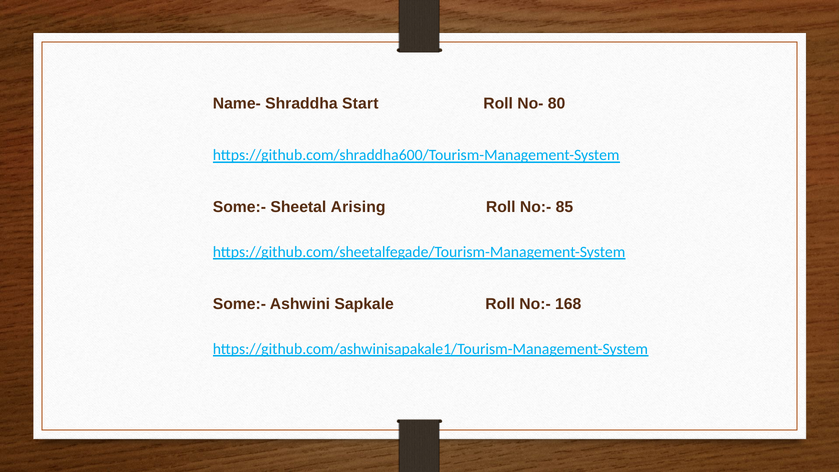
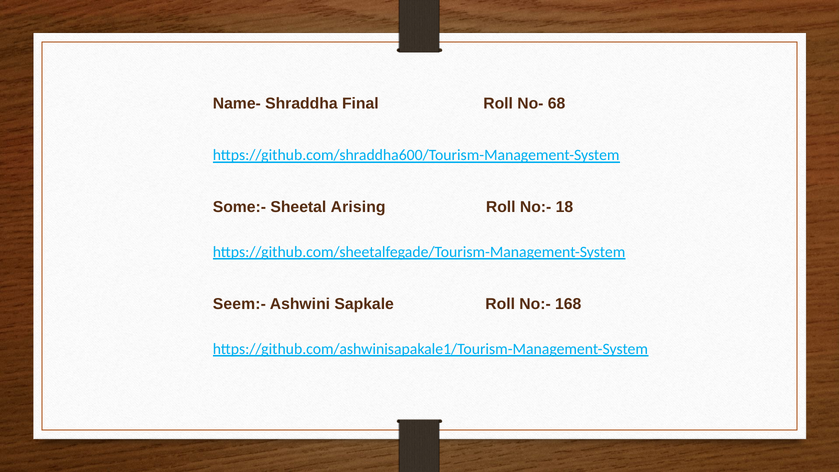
Start: Start -> Final (360, 103)
80: 80 -> 68 (557, 103)
85: 85 -> 18 (564, 207)
Some:-: Some:- -> Seem:- (239, 304)
